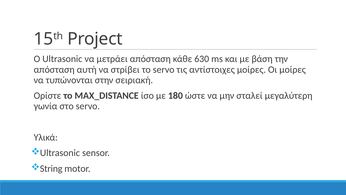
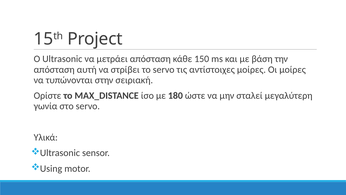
630: 630 -> 150 (202, 59)
String: String -> Using (51, 168)
